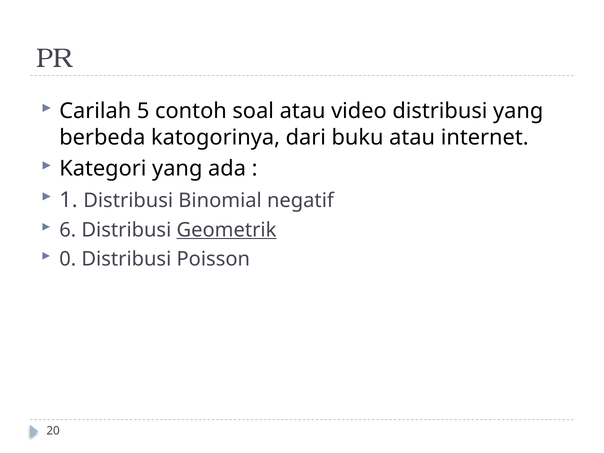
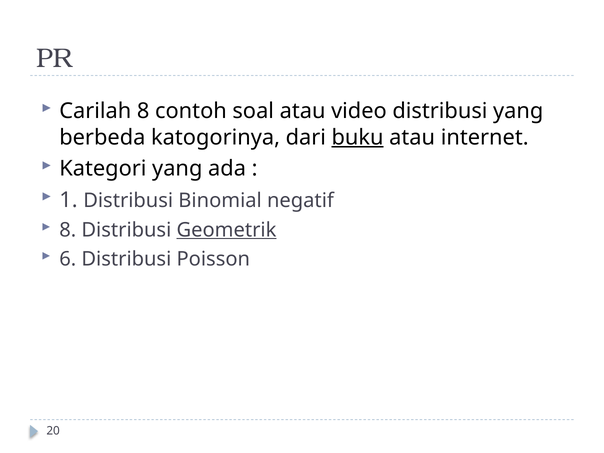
Carilah 5: 5 -> 8 (143, 111)
buku underline: none -> present (358, 137)
6: 6 -> 8 (68, 230)
0: 0 -> 6 (68, 259)
